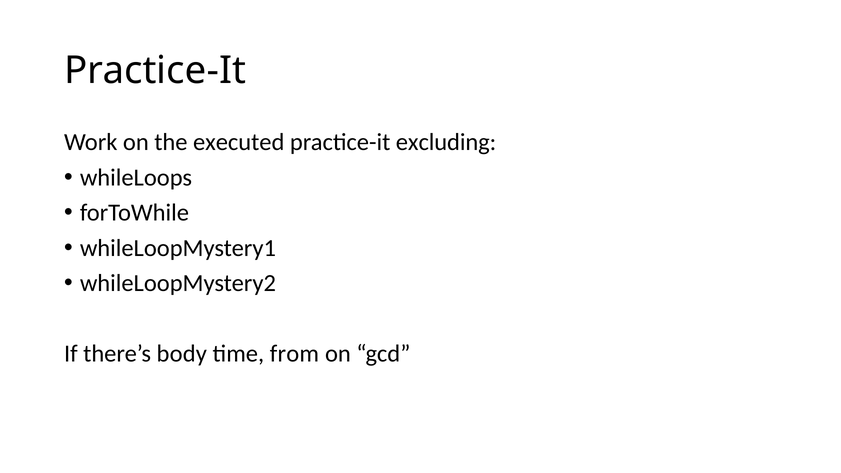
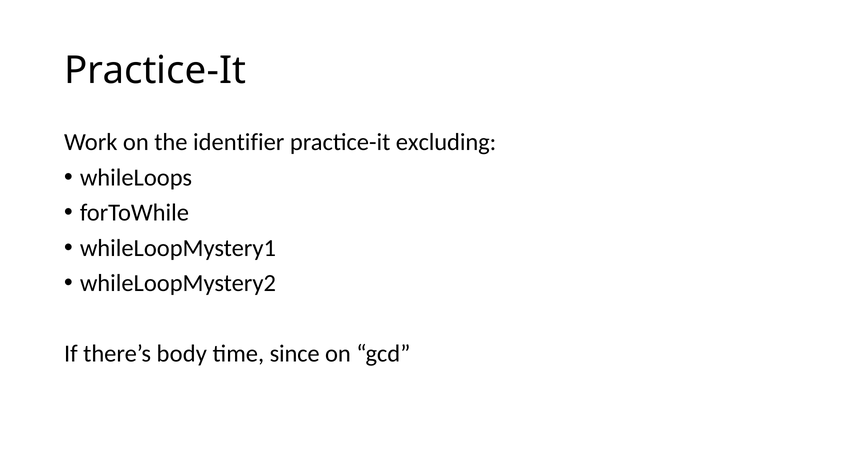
executed: executed -> identifier (239, 142)
from: from -> since (295, 354)
